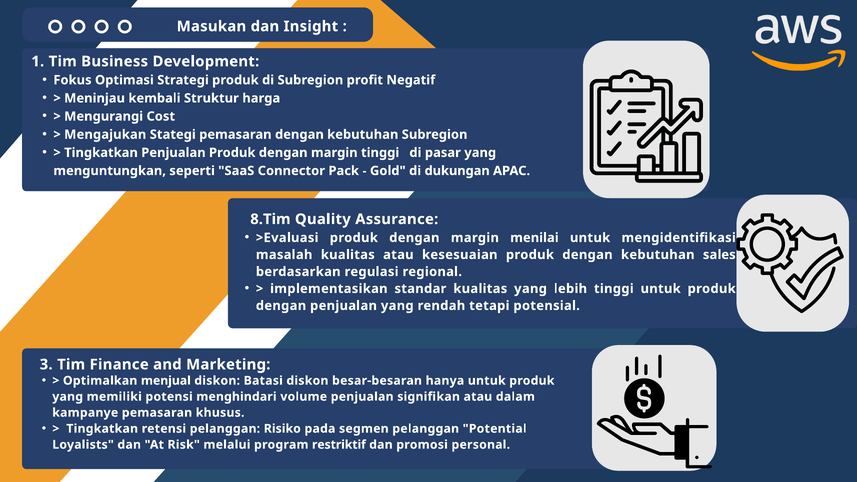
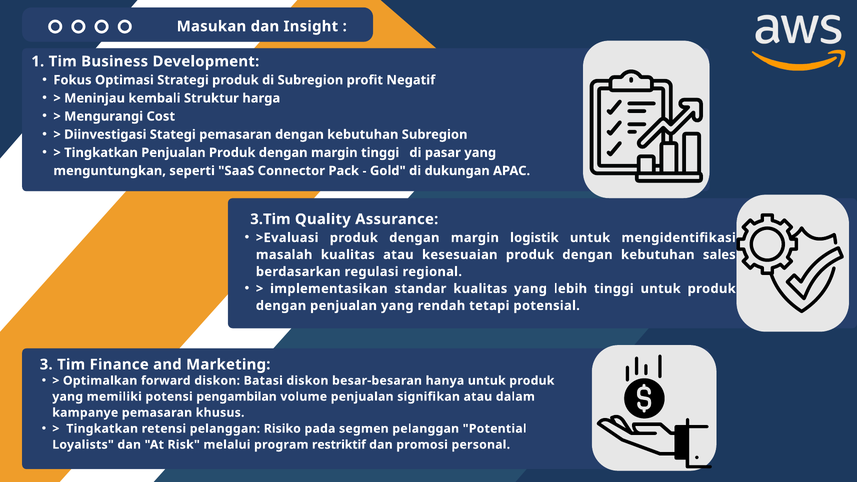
Mengajukan: Mengajukan -> Diinvestigasi (105, 135)
8.Tim: 8.Tim -> 3.Tim (270, 219)
menilai: menilai -> logistik (534, 238)
menjual: menjual -> forward (166, 381)
menghindari: menghindari -> pengambilan (237, 397)
